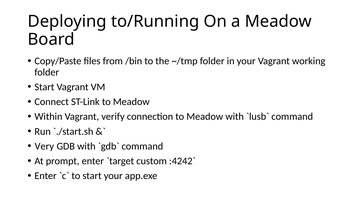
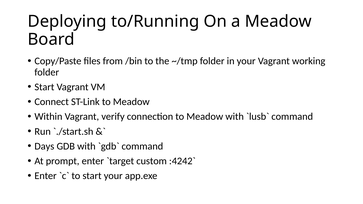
Very: Very -> Days (44, 146)
